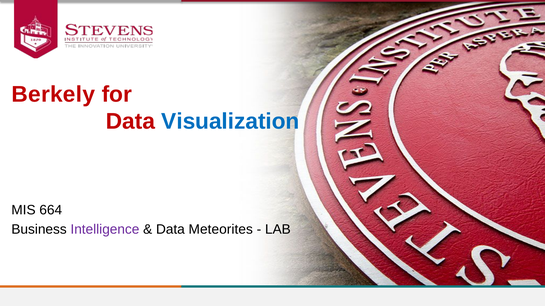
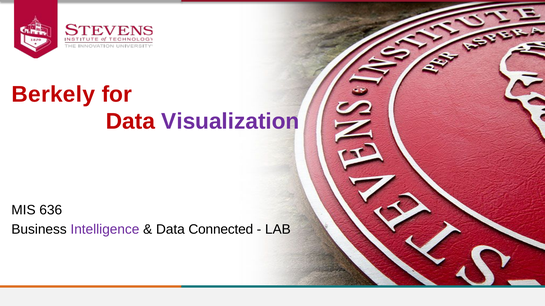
Visualization colour: blue -> purple (230, 122)
664: 664 -> 636 (51, 210)
Meteorites: Meteorites -> Connected (221, 230)
